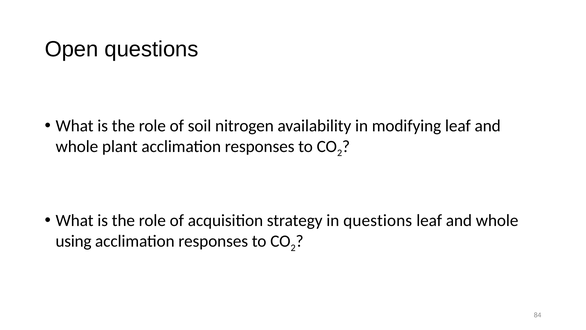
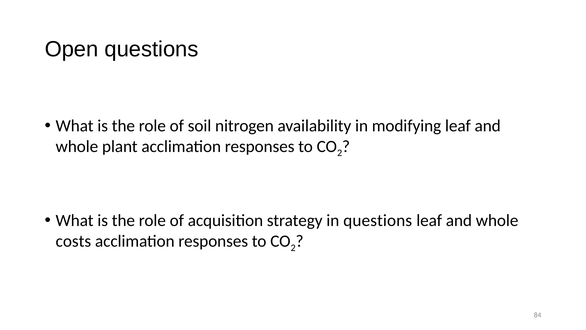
using: using -> costs (73, 241)
